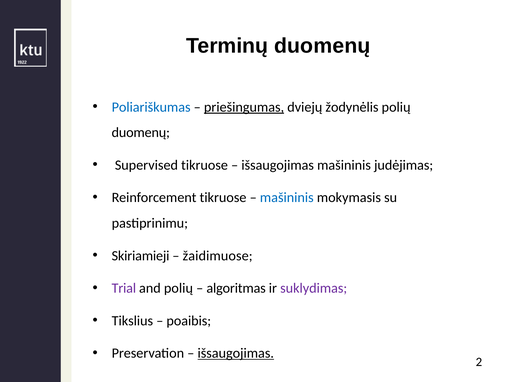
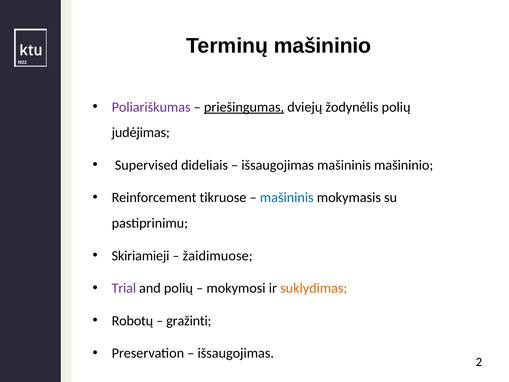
Terminų duomenų: duomenų -> mašininio (322, 46)
Poliariškumas colour: blue -> purple (151, 107)
duomenų: duomenų -> judėjimas (141, 132)
Supervised tikruose: tikruose -> dideliais (205, 165)
mašininis judėjimas: judėjimas -> mašininio (404, 165)
algoritmas: algoritmas -> mokymosi (236, 288)
suklydimas colour: purple -> orange (314, 288)
Tikslius: Tikslius -> Robotų (132, 321)
poaibis: poaibis -> gražinti (189, 321)
išsaugojimas underline: present -> none (236, 353)
